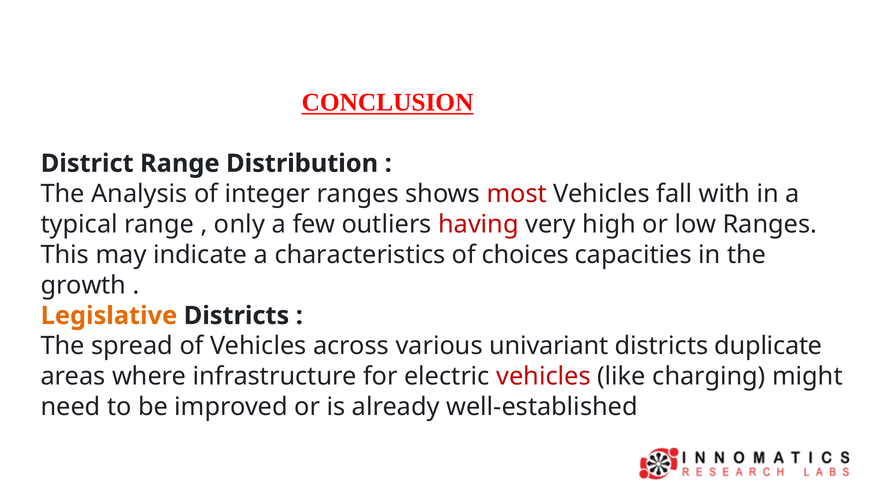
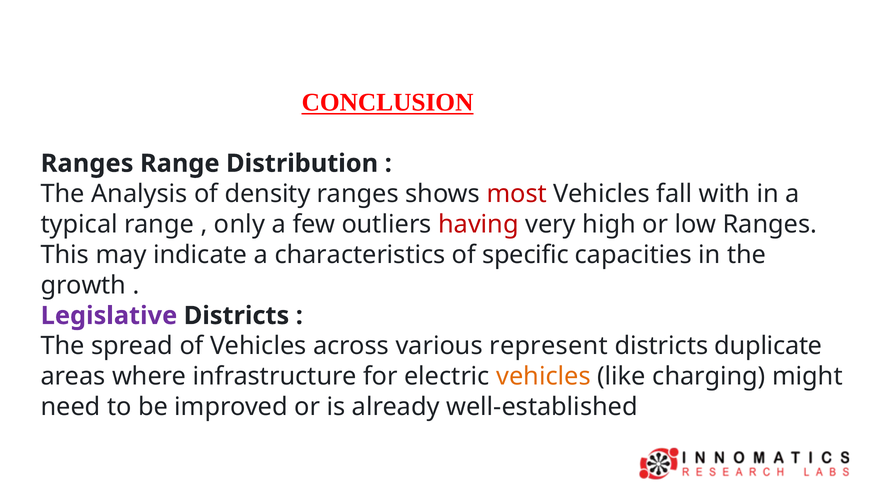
District: District -> Ranges (87, 164)
integer: integer -> density (268, 194)
choices: choices -> specific (525, 255)
Legislative colour: orange -> purple (109, 316)
univariant: univariant -> represent (549, 346)
vehicles colour: red -> orange (543, 377)
